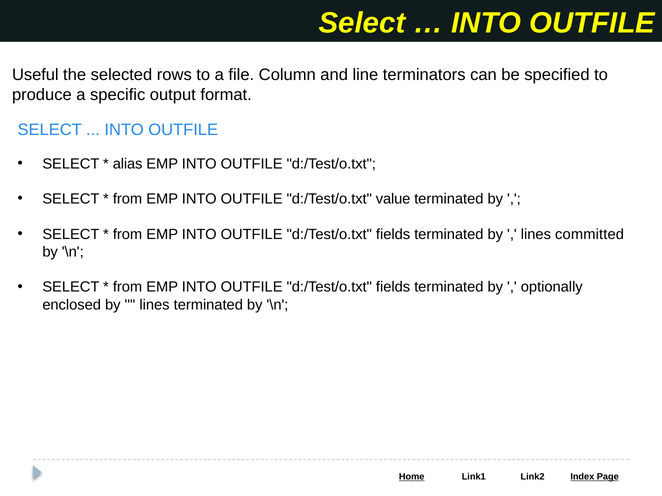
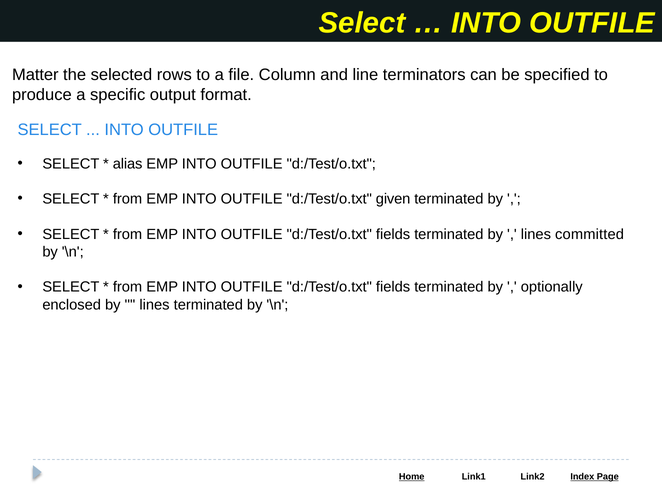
Useful: Useful -> Matter (35, 75)
value: value -> given (393, 199)
